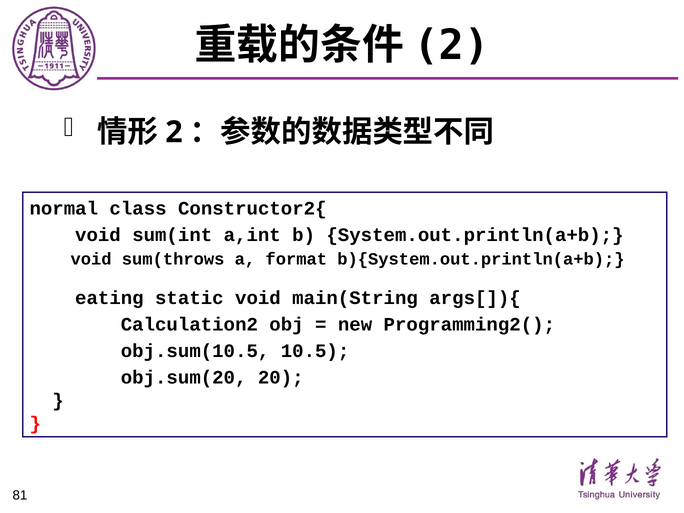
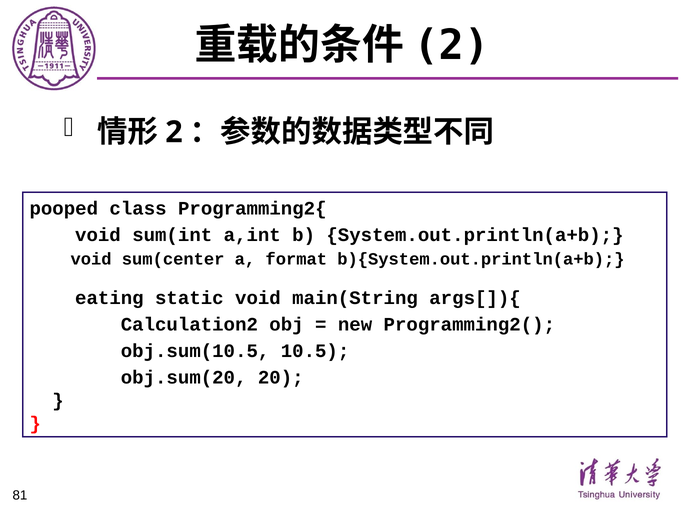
normal: normal -> pooped (64, 209)
Constructor2{: Constructor2{ -> Programming2{ (252, 209)
sum(throws: sum(throws -> sum(center (173, 259)
